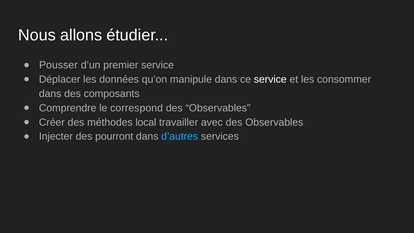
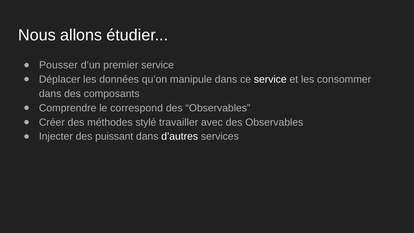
local: local -> stylé (146, 122)
pourront: pourront -> puissant (114, 136)
d’autres colour: light blue -> white (180, 136)
